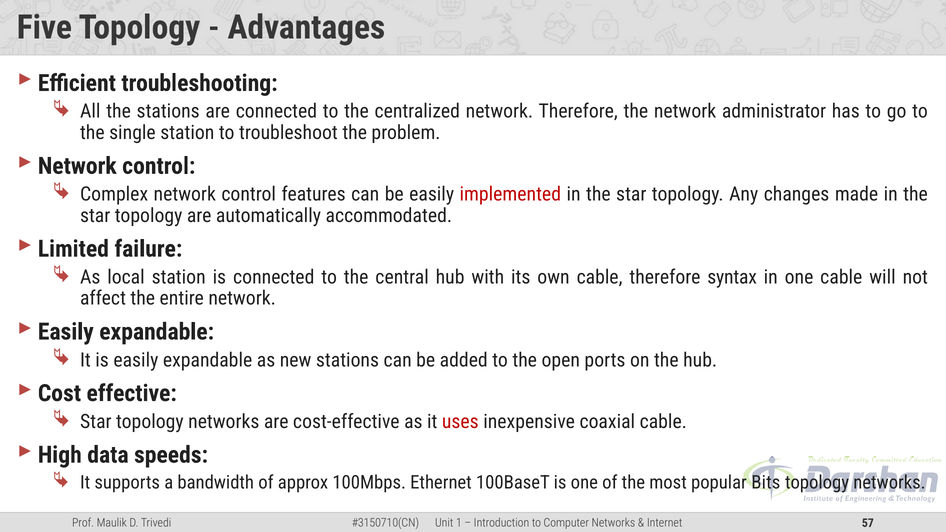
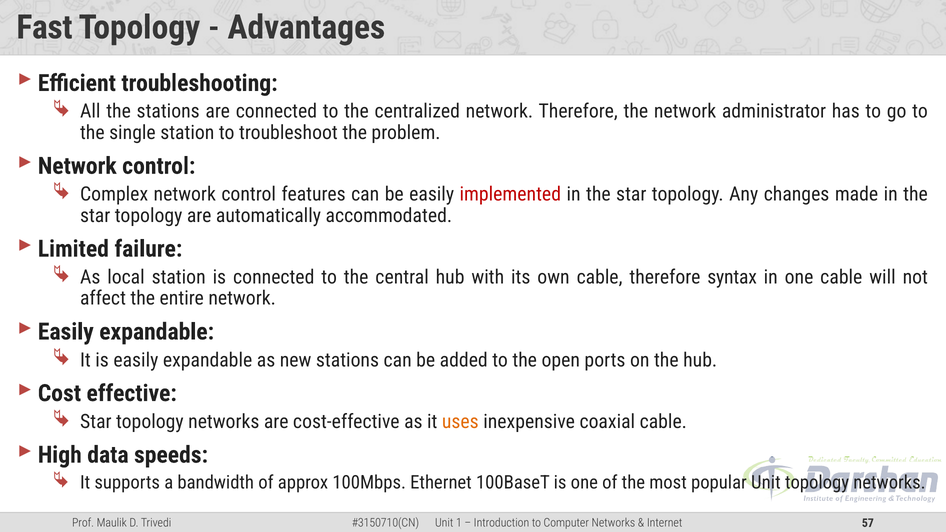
Five: Five -> Fast (44, 27)
uses colour: red -> orange (460, 422)
popular Bits: Bits -> Unit (766, 483)
